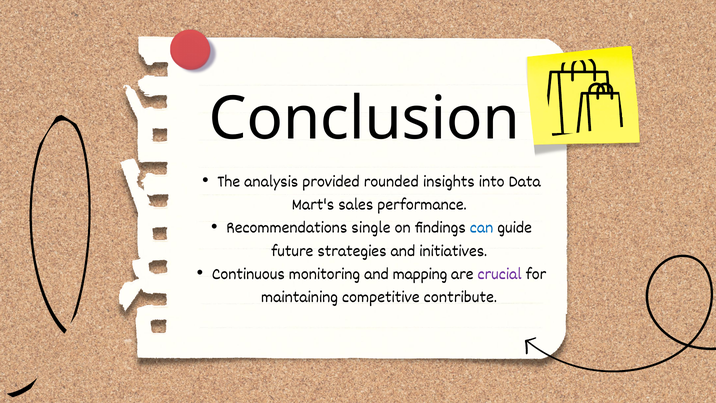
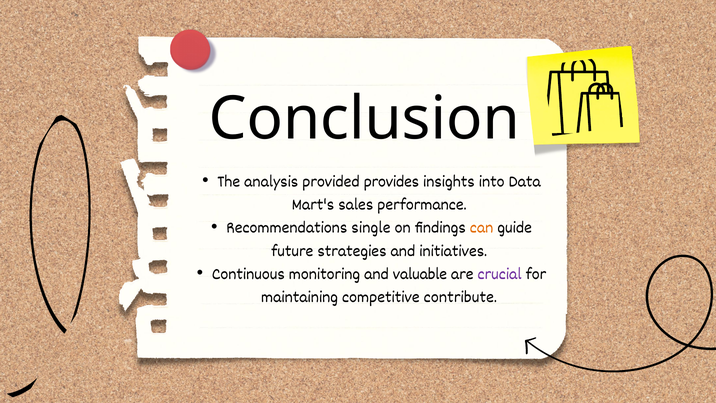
rounded: rounded -> provides (391, 181)
can colour: blue -> orange (482, 227)
mapping: mapping -> valuable (420, 273)
